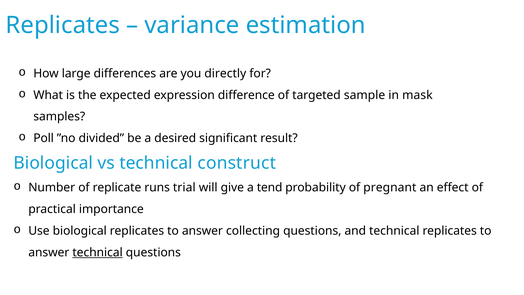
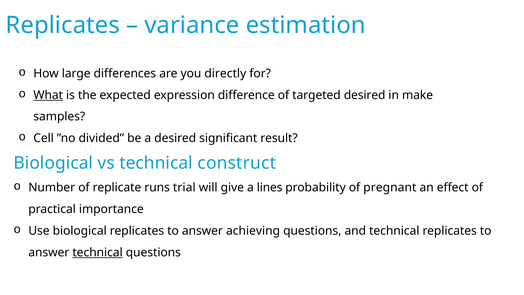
What underline: none -> present (48, 95)
targeted sample: sample -> desired (365, 95)
mask: mask -> make (418, 95)
Poll: Poll -> Cell (44, 138)
tend: tend -> lines (270, 187)
collecting: collecting -> achieving (253, 231)
